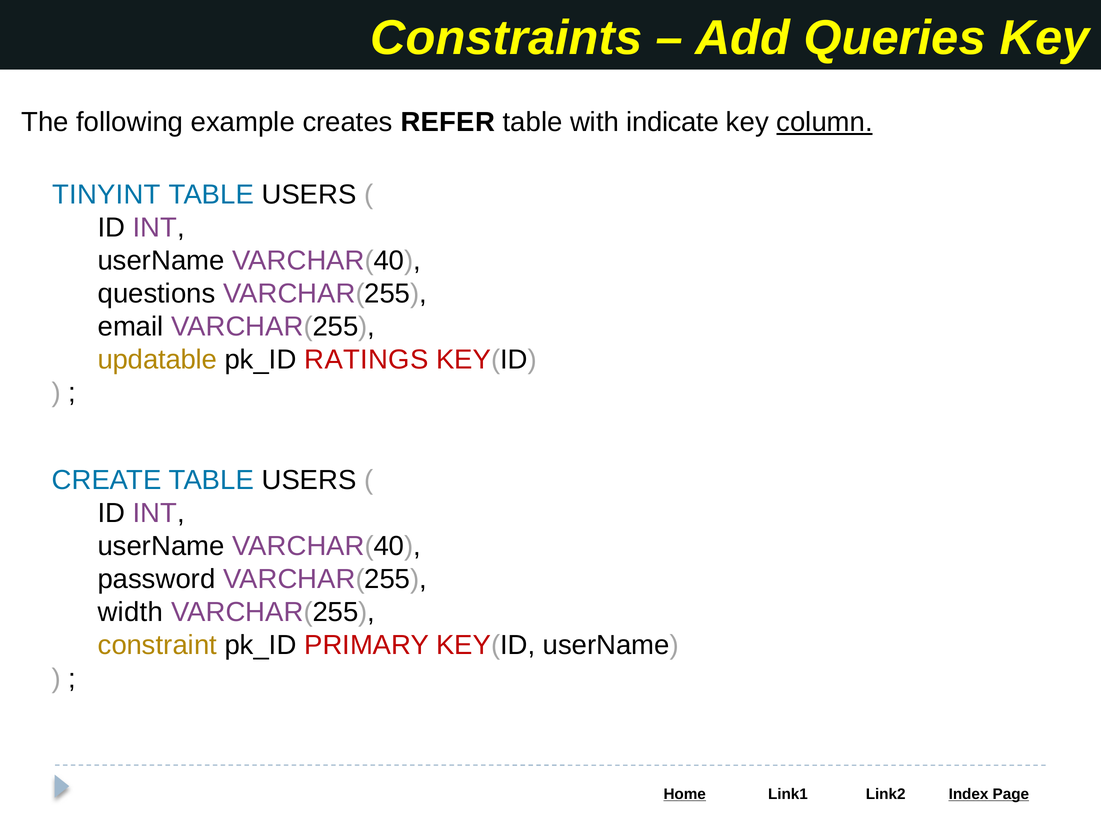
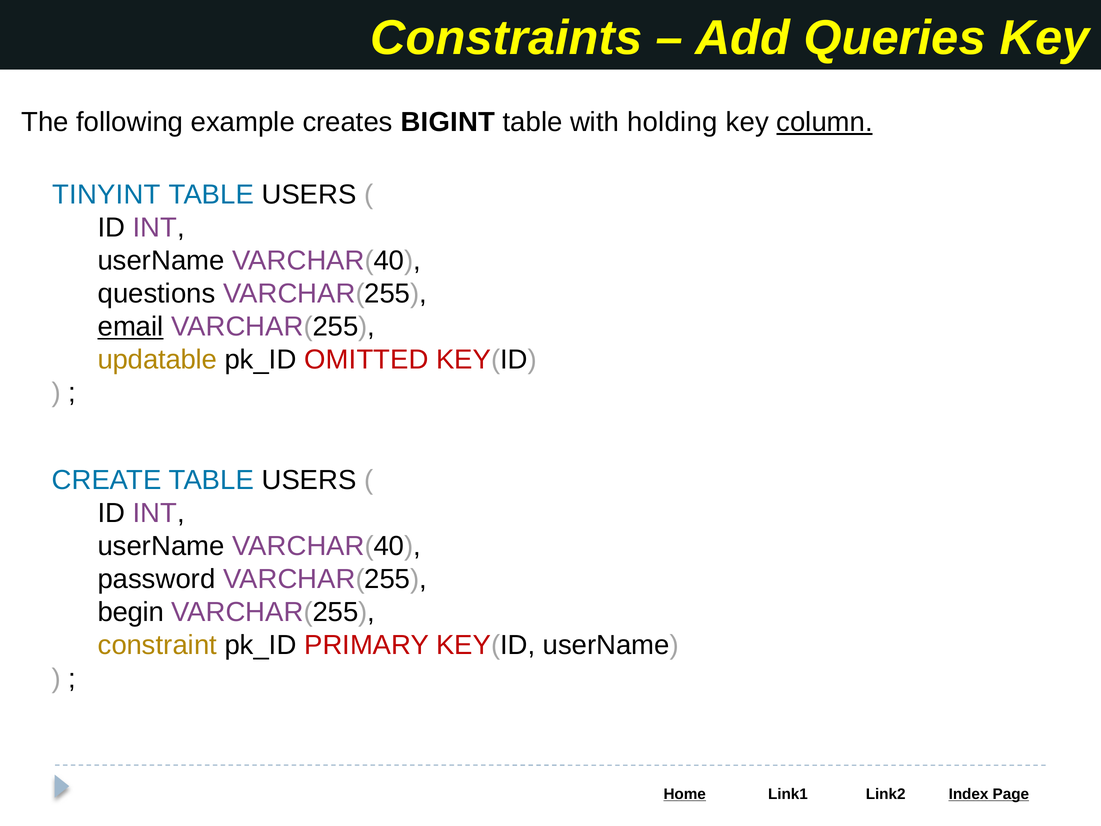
REFER: REFER -> BIGINT (448, 122)
indicate: indicate -> holding (672, 122)
email underline: none -> present (131, 327)
RATINGS: RATINGS -> OMITTED (366, 360)
width: width -> begin (131, 612)
